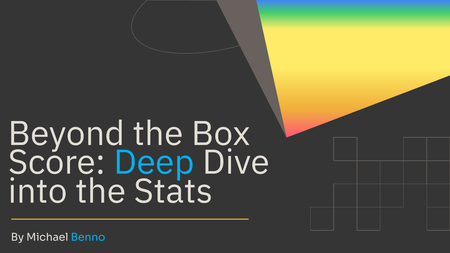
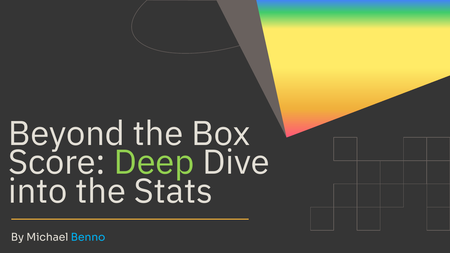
Deep colour: light blue -> light green (154, 163)
